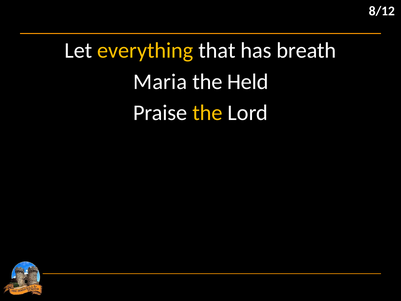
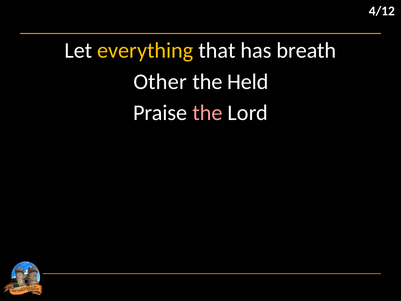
8/12: 8/12 -> 4/12 (382, 11)
Maria: Maria -> Other (160, 82)
the colour: yellow -> pink (207, 113)
